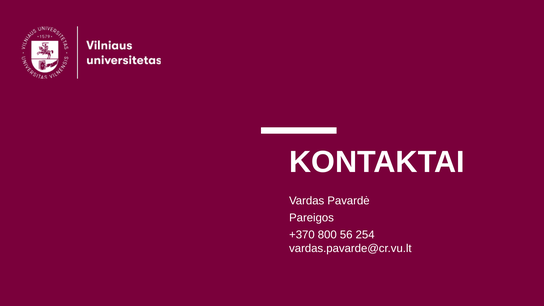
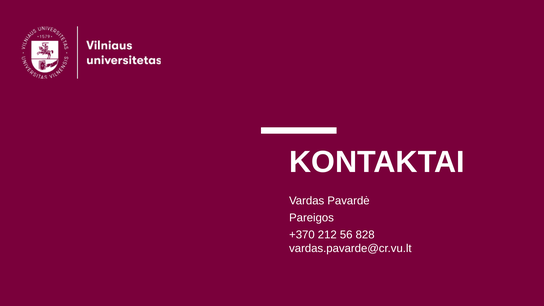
800: 800 -> 212 (327, 235)
254: 254 -> 828 (365, 235)
